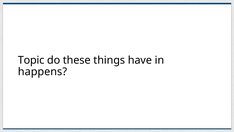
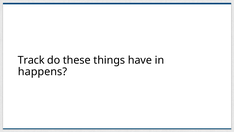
Topic: Topic -> Track (31, 60)
